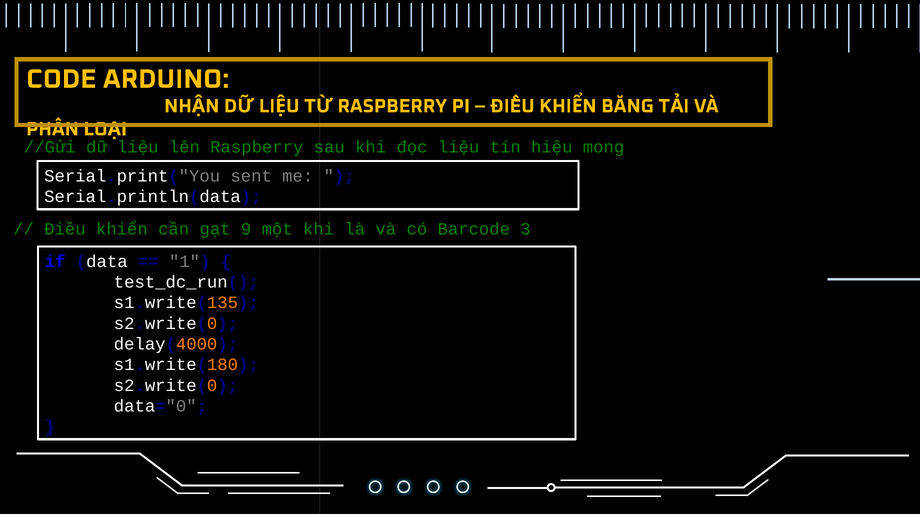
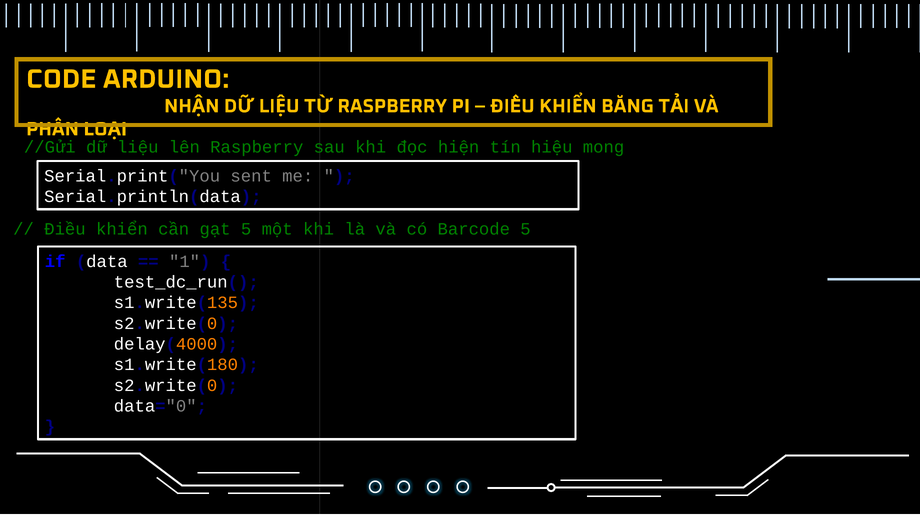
đọc liệu: liệu -> hiện (459, 147)
gạt 9: 9 -> 5 (246, 229)
Barcode 3: 3 -> 5 (526, 229)
